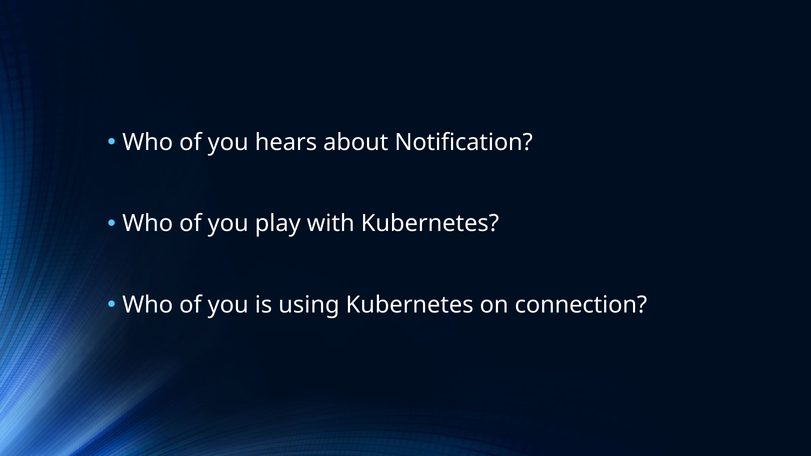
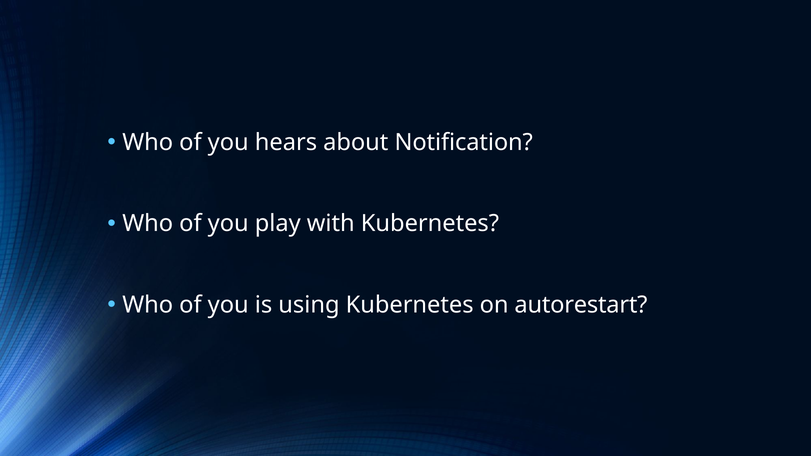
connection: connection -> autorestart (581, 305)
